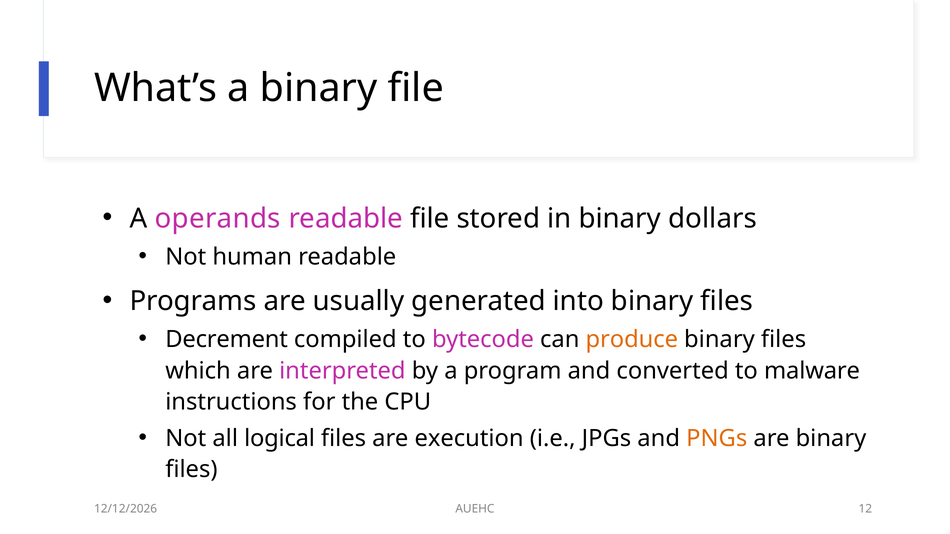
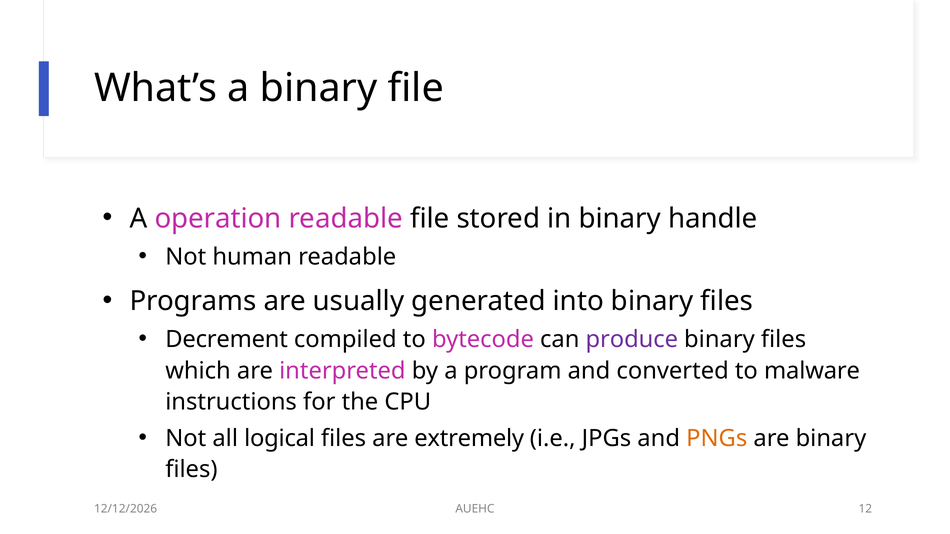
operands: operands -> operation (218, 219)
dollars: dollars -> handle (713, 219)
produce colour: orange -> purple (632, 340)
execution: execution -> extremely (469, 439)
